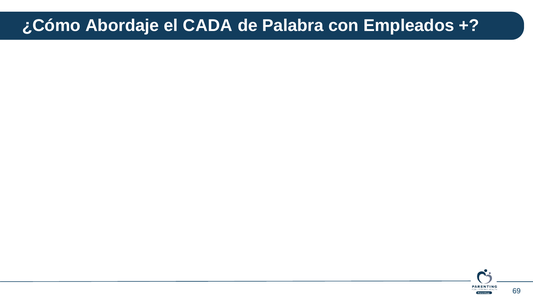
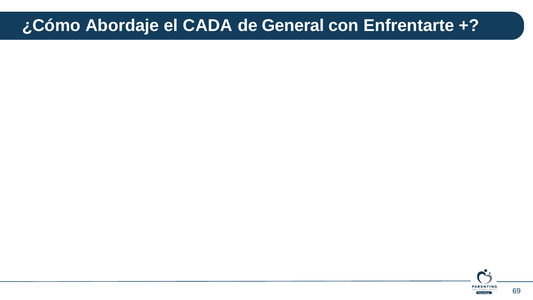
Palabra: Palabra -> General (293, 26)
Empleados: Empleados -> Enfrentarte (409, 26)
